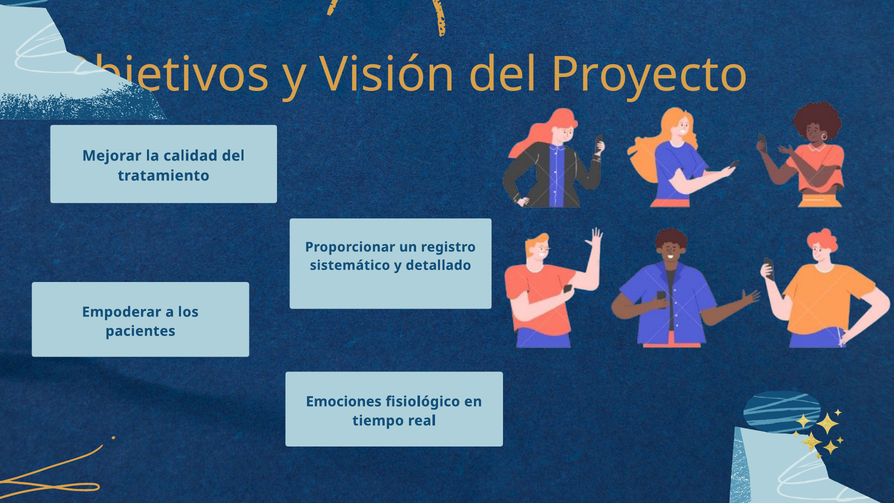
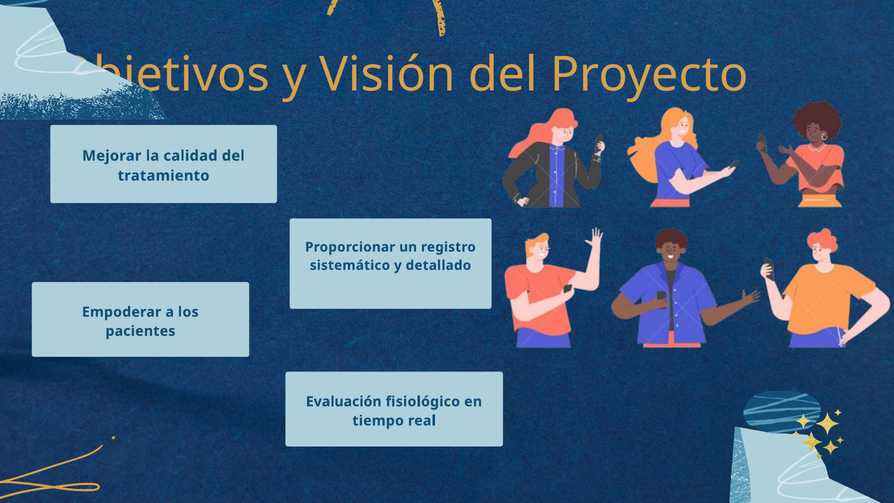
Emociones: Emociones -> Evaluación (344, 402)
